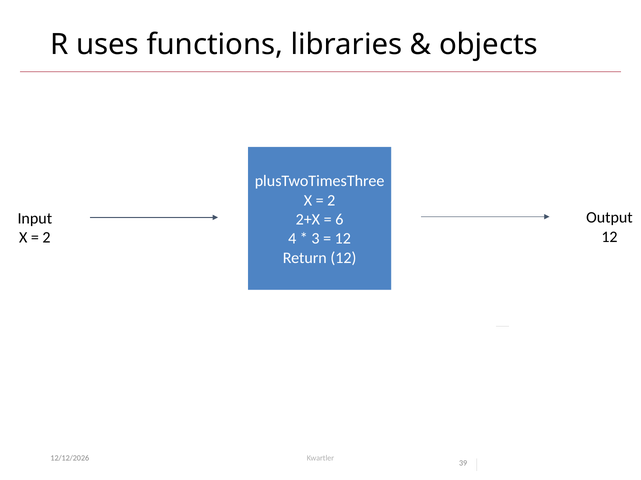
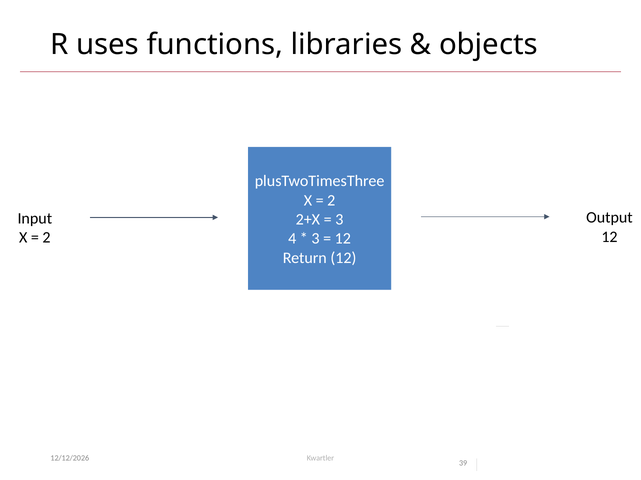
6: 6 -> 3 (339, 220)
